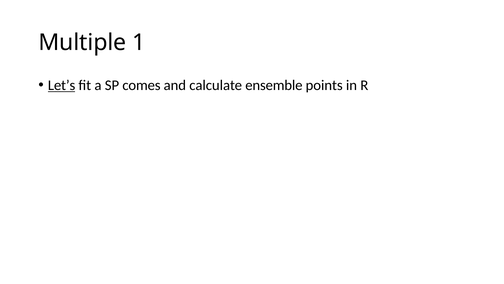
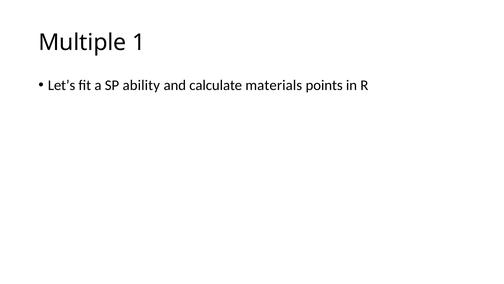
Let’s underline: present -> none (62, 85)
comes: comes -> ability (141, 85)
ensemble: ensemble -> materials (274, 85)
